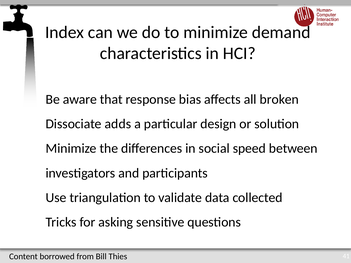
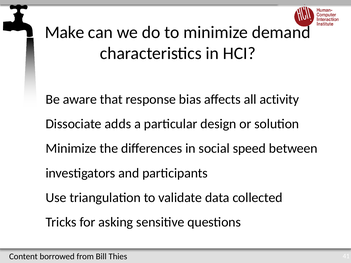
Index: Index -> Make (65, 32)
broken: broken -> activity (279, 99)
